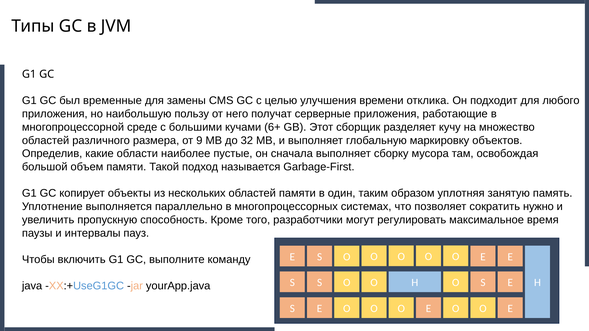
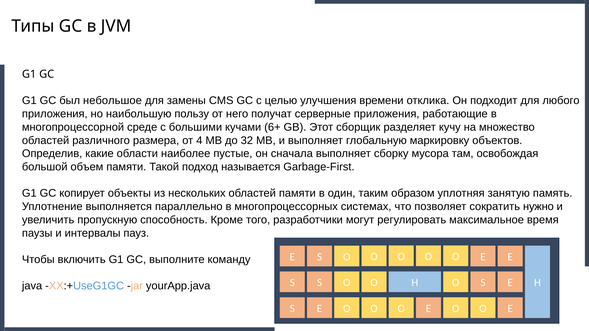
временные: временные -> небольшое (112, 101)
9: 9 -> 4 (199, 141)
